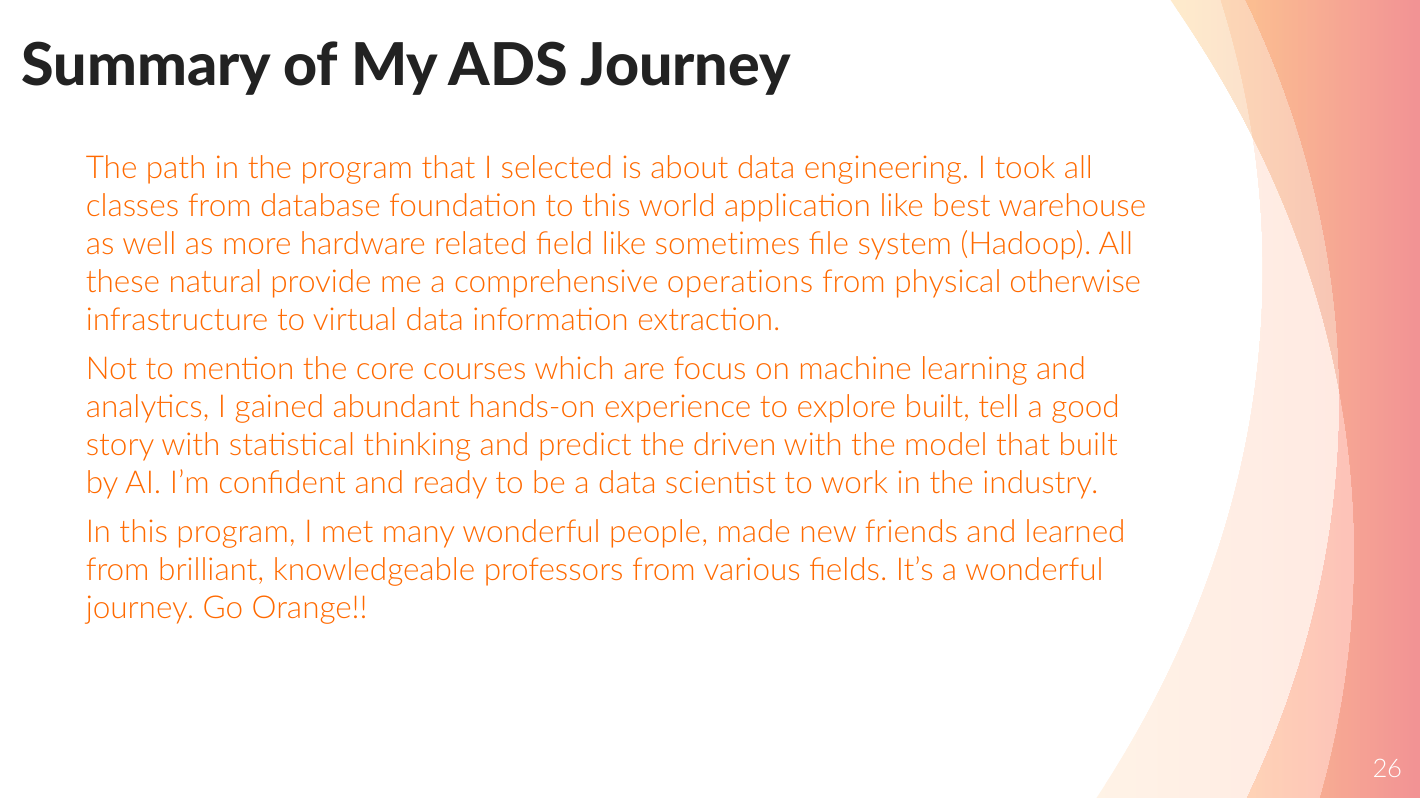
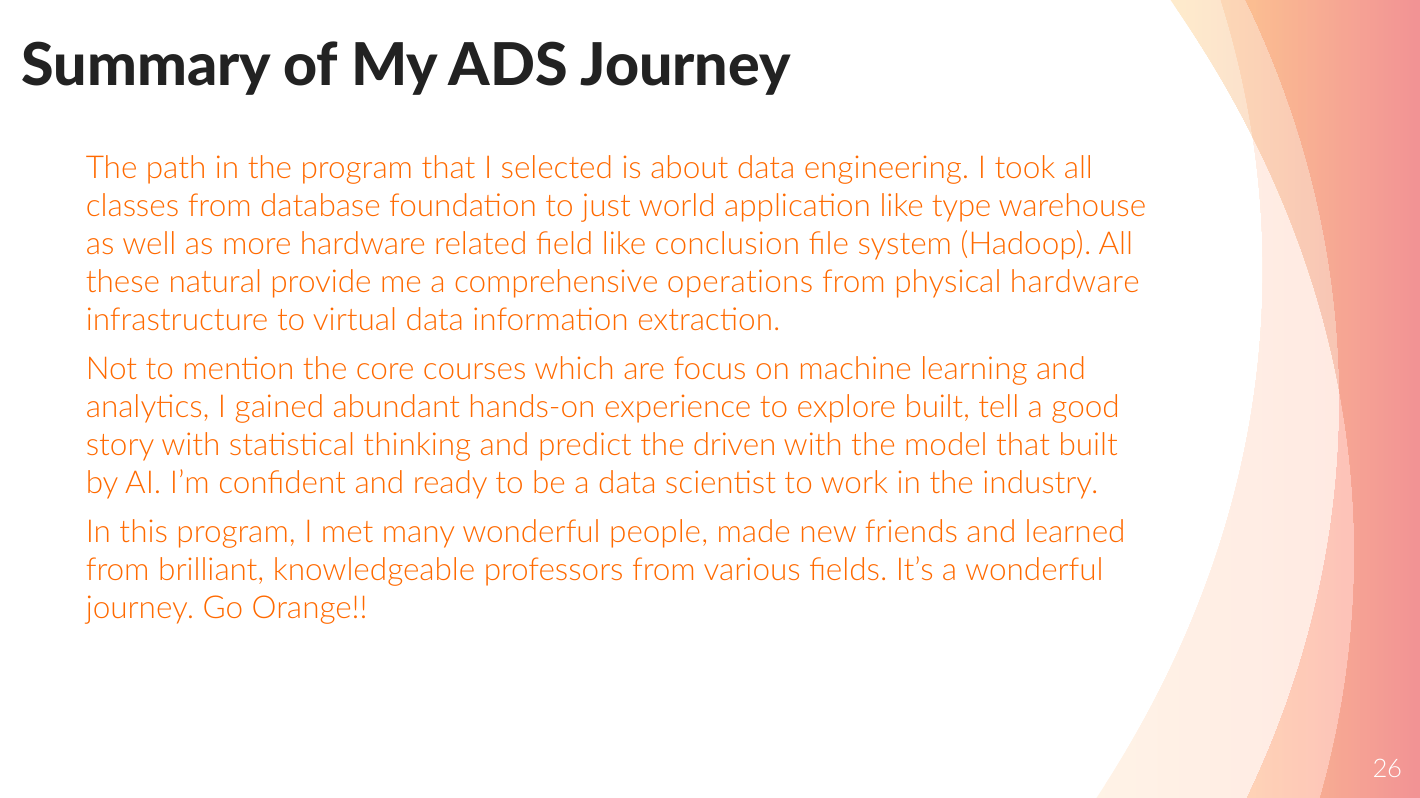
to this: this -> just (607, 206)
best: best -> type (962, 206)
sometimes: sometimes -> conclusion (727, 244)
physical otherwise: otherwise -> hardware (1075, 282)
